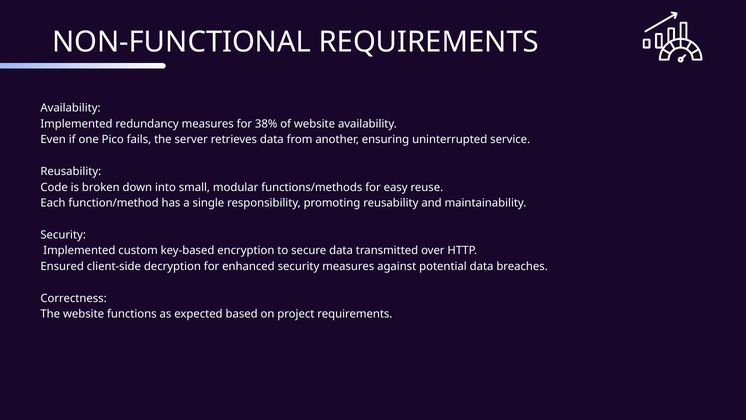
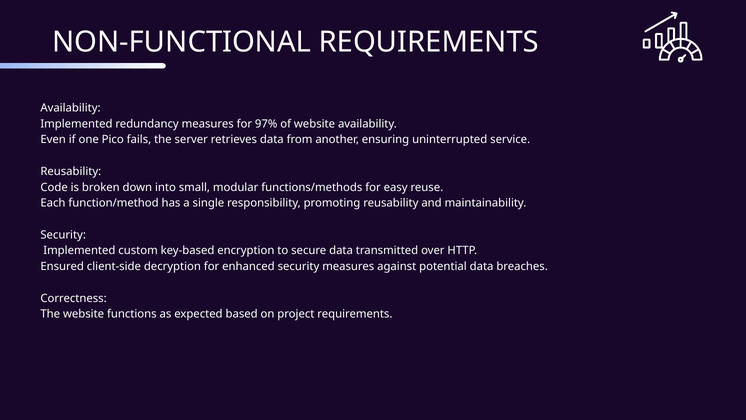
38%: 38% -> 97% (266, 124)
